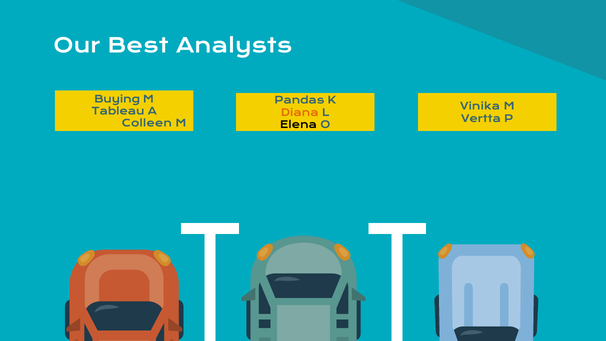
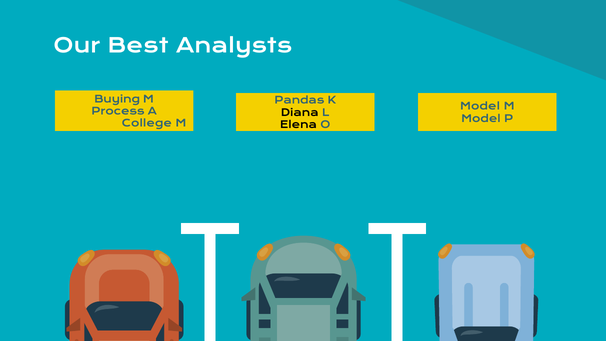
Vinika: Vinika -> Model (480, 107)
Tableau: Tableau -> Process (118, 111)
Diana colour: orange -> black (300, 113)
Vertta: Vertta -> Model (481, 119)
Colleen: Colleen -> College (147, 124)
